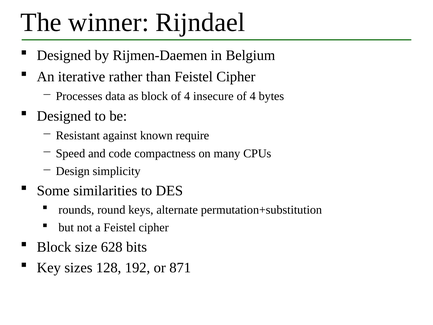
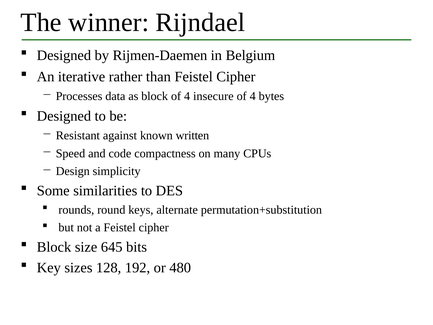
require: require -> written (192, 135)
628: 628 -> 645 (112, 247)
871: 871 -> 480 (180, 268)
